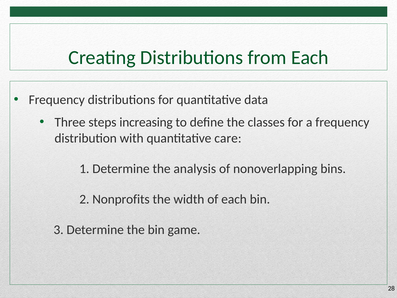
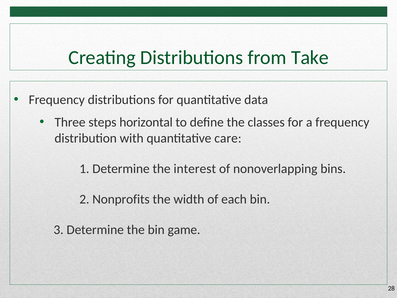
from Each: Each -> Take (310, 58)
increasing: increasing -> horizontal (146, 122)
analysis: analysis -> interest (195, 169)
